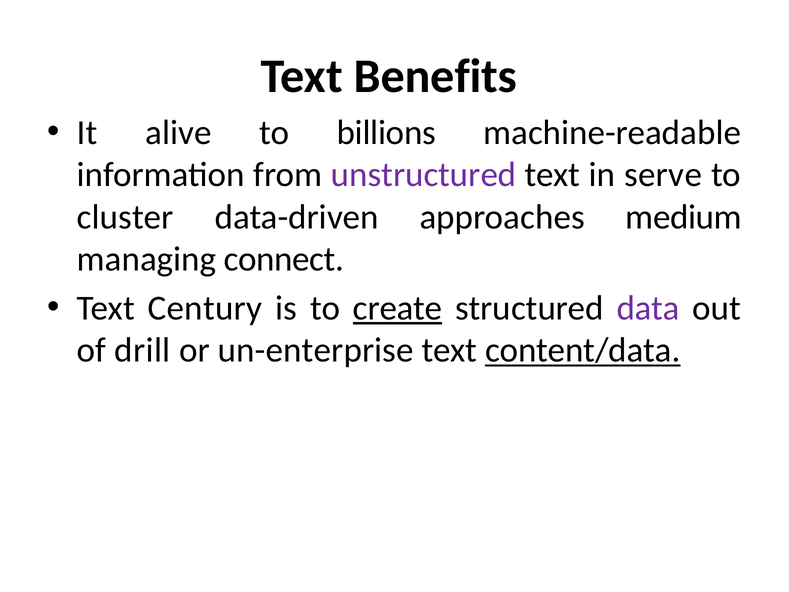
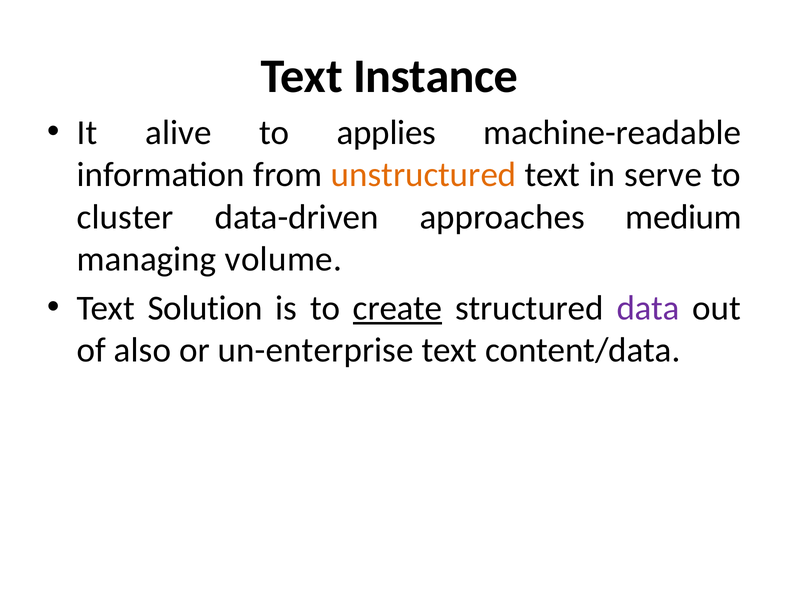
Benefits: Benefits -> Instance (436, 76)
billions: billions -> applies (386, 133)
unstructured colour: purple -> orange (424, 175)
connect: connect -> volume (283, 259)
Century: Century -> Solution (205, 308)
drill: drill -> also (143, 350)
content/data underline: present -> none (583, 350)
